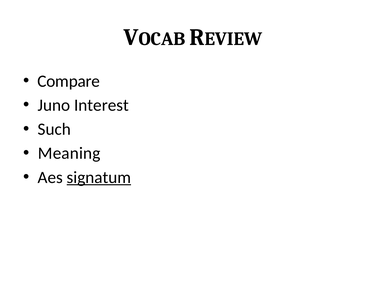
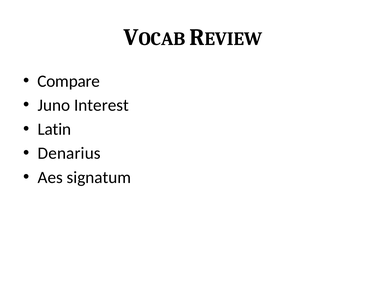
Such: Such -> Latin (54, 129)
Meaning: Meaning -> Denarius (69, 153)
signatum underline: present -> none (99, 177)
